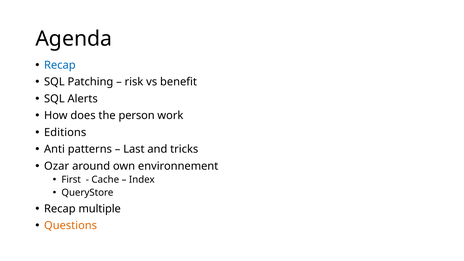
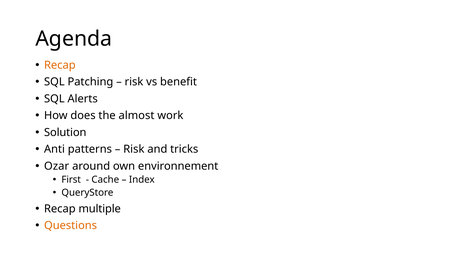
Recap colour: blue -> orange (60, 65)
person: person -> almost (136, 116)
Editions: Editions -> Solution (65, 132)
Last: Last -> Risk (134, 149)
